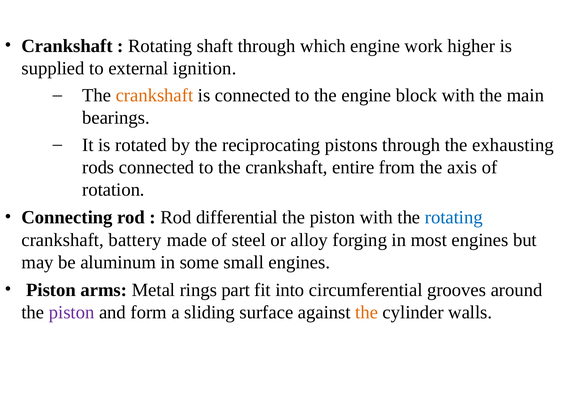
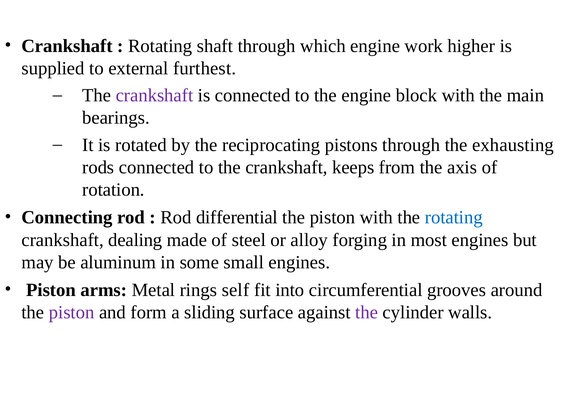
ignition: ignition -> furthest (205, 68)
crankshaft colour: orange -> purple (155, 95)
entire: entire -> keeps (353, 167)
battery: battery -> dealing (135, 240)
part: part -> self (235, 290)
the colour: orange -> purple (367, 312)
